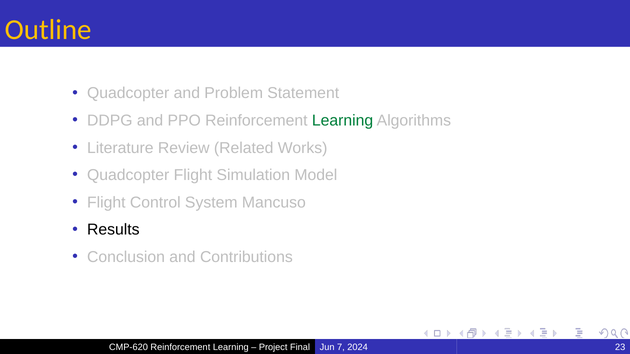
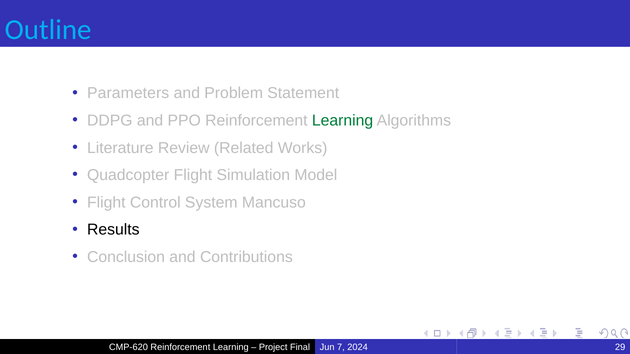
Outline colour: yellow -> light blue (48, 30)
Quadcopter: Quadcopter -> Parameters (128, 93)
23: 23 -> 29 (620, 348)
